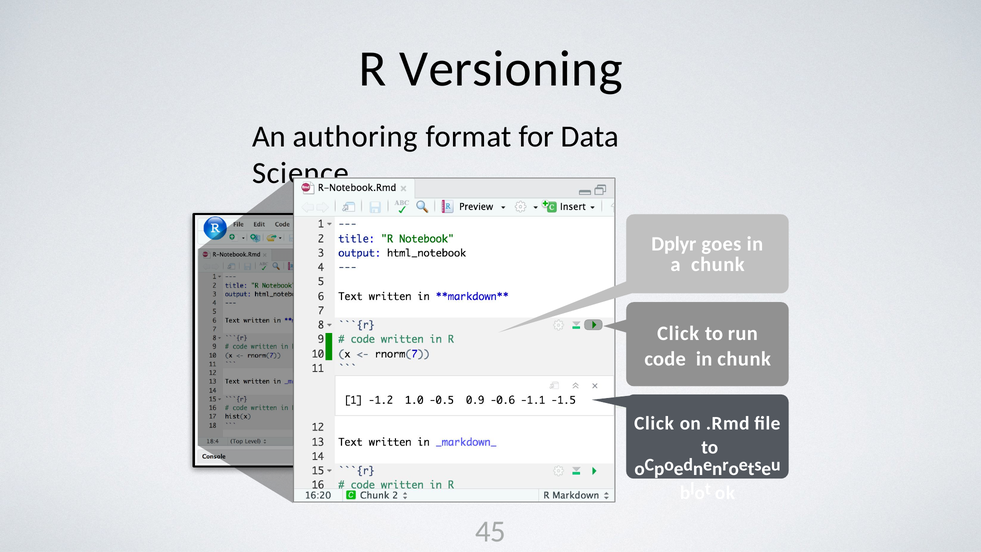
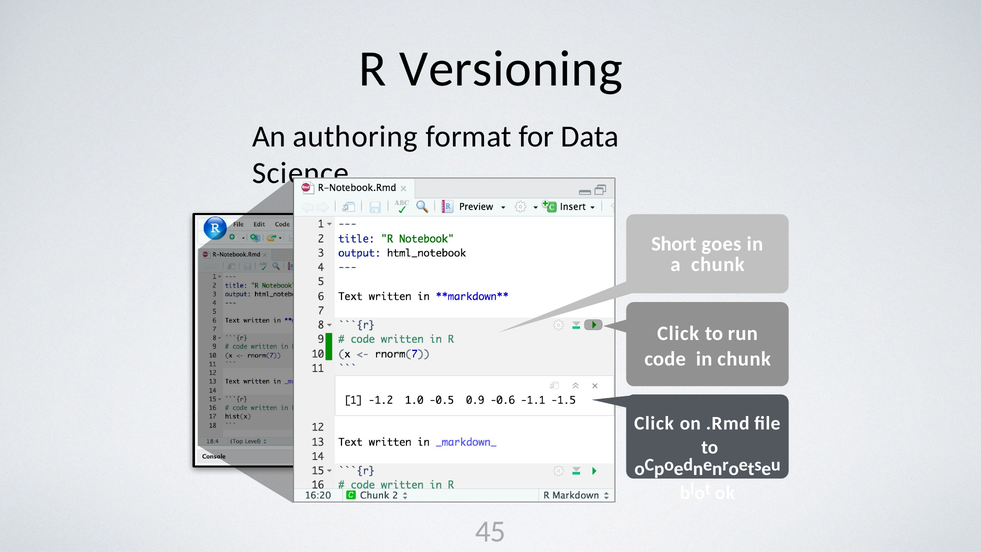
Dplyr: Dplyr -> Short (674, 244)
